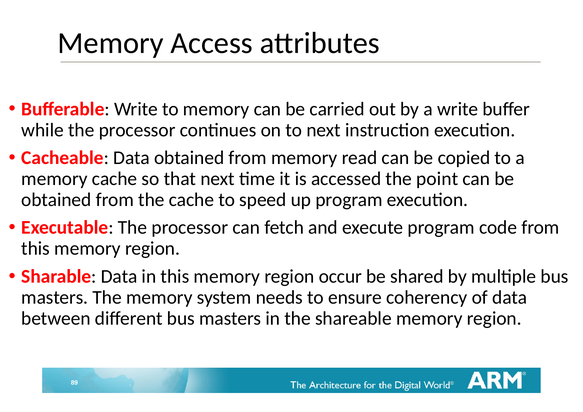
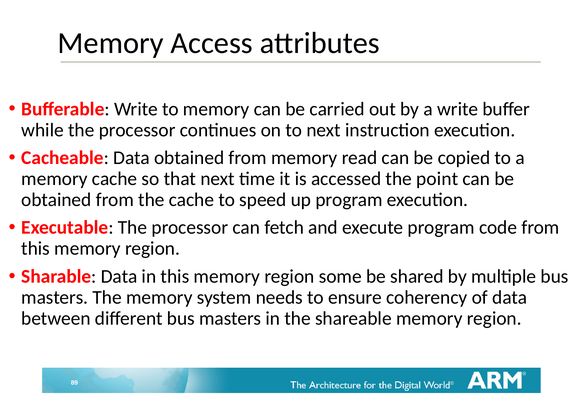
occur: occur -> some (340, 276)
